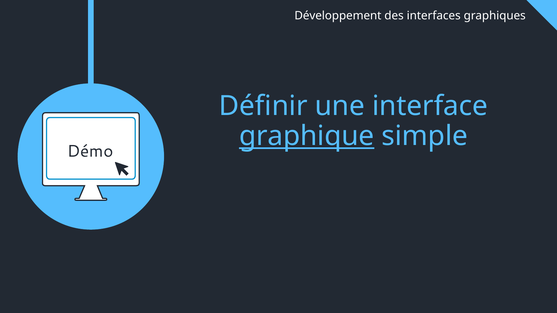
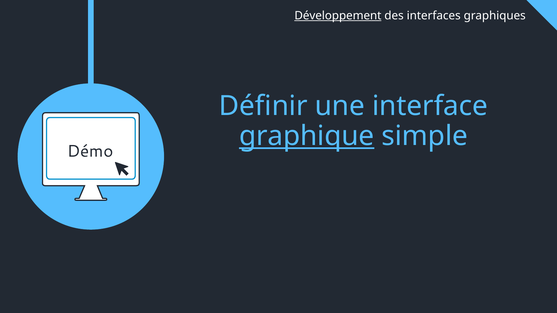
Développement underline: none -> present (338, 16)
